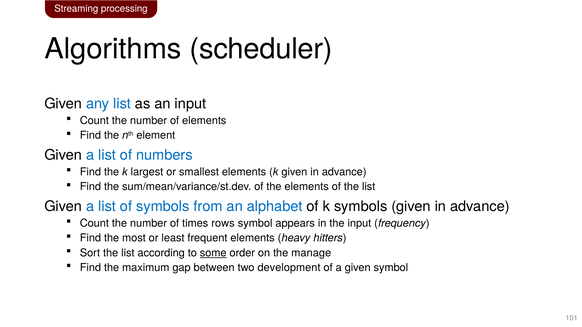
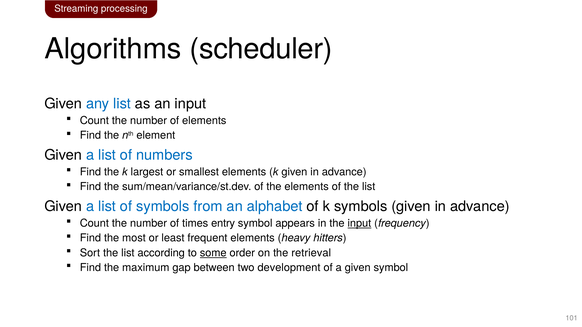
rows: rows -> entry (223, 224)
input underline: none -> present (359, 224)
manage: manage -> retrieval (311, 253)
